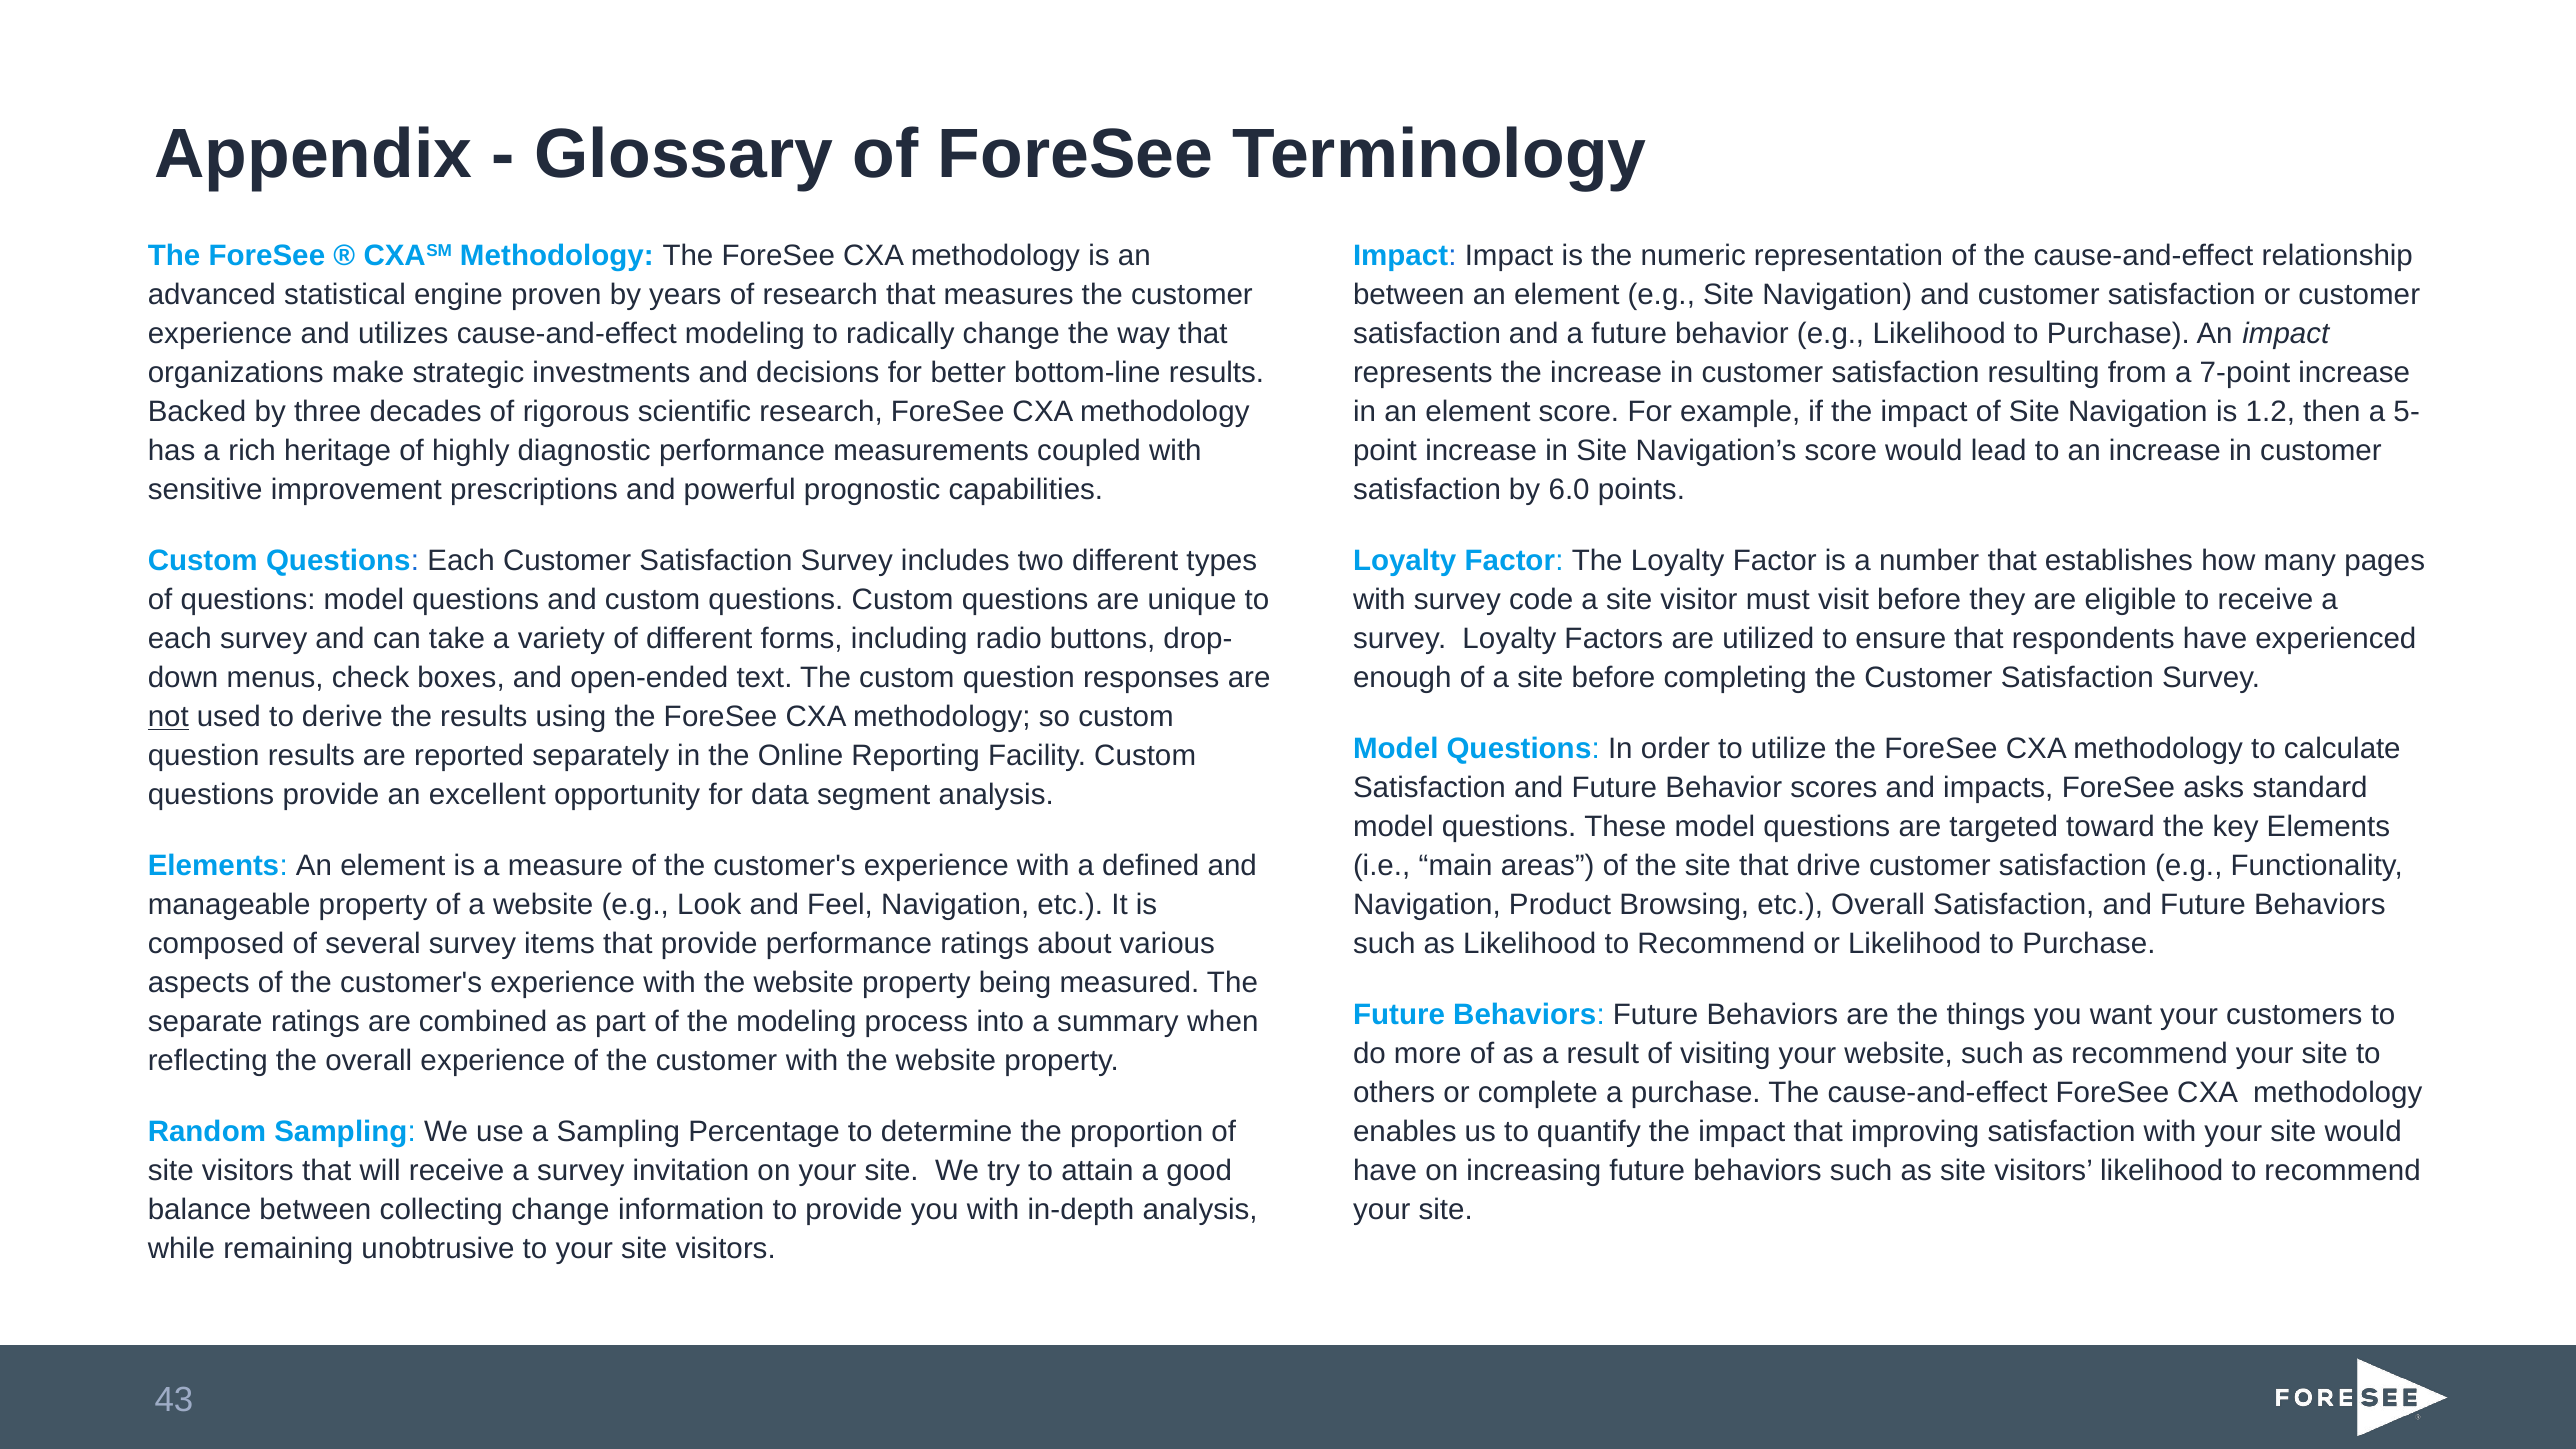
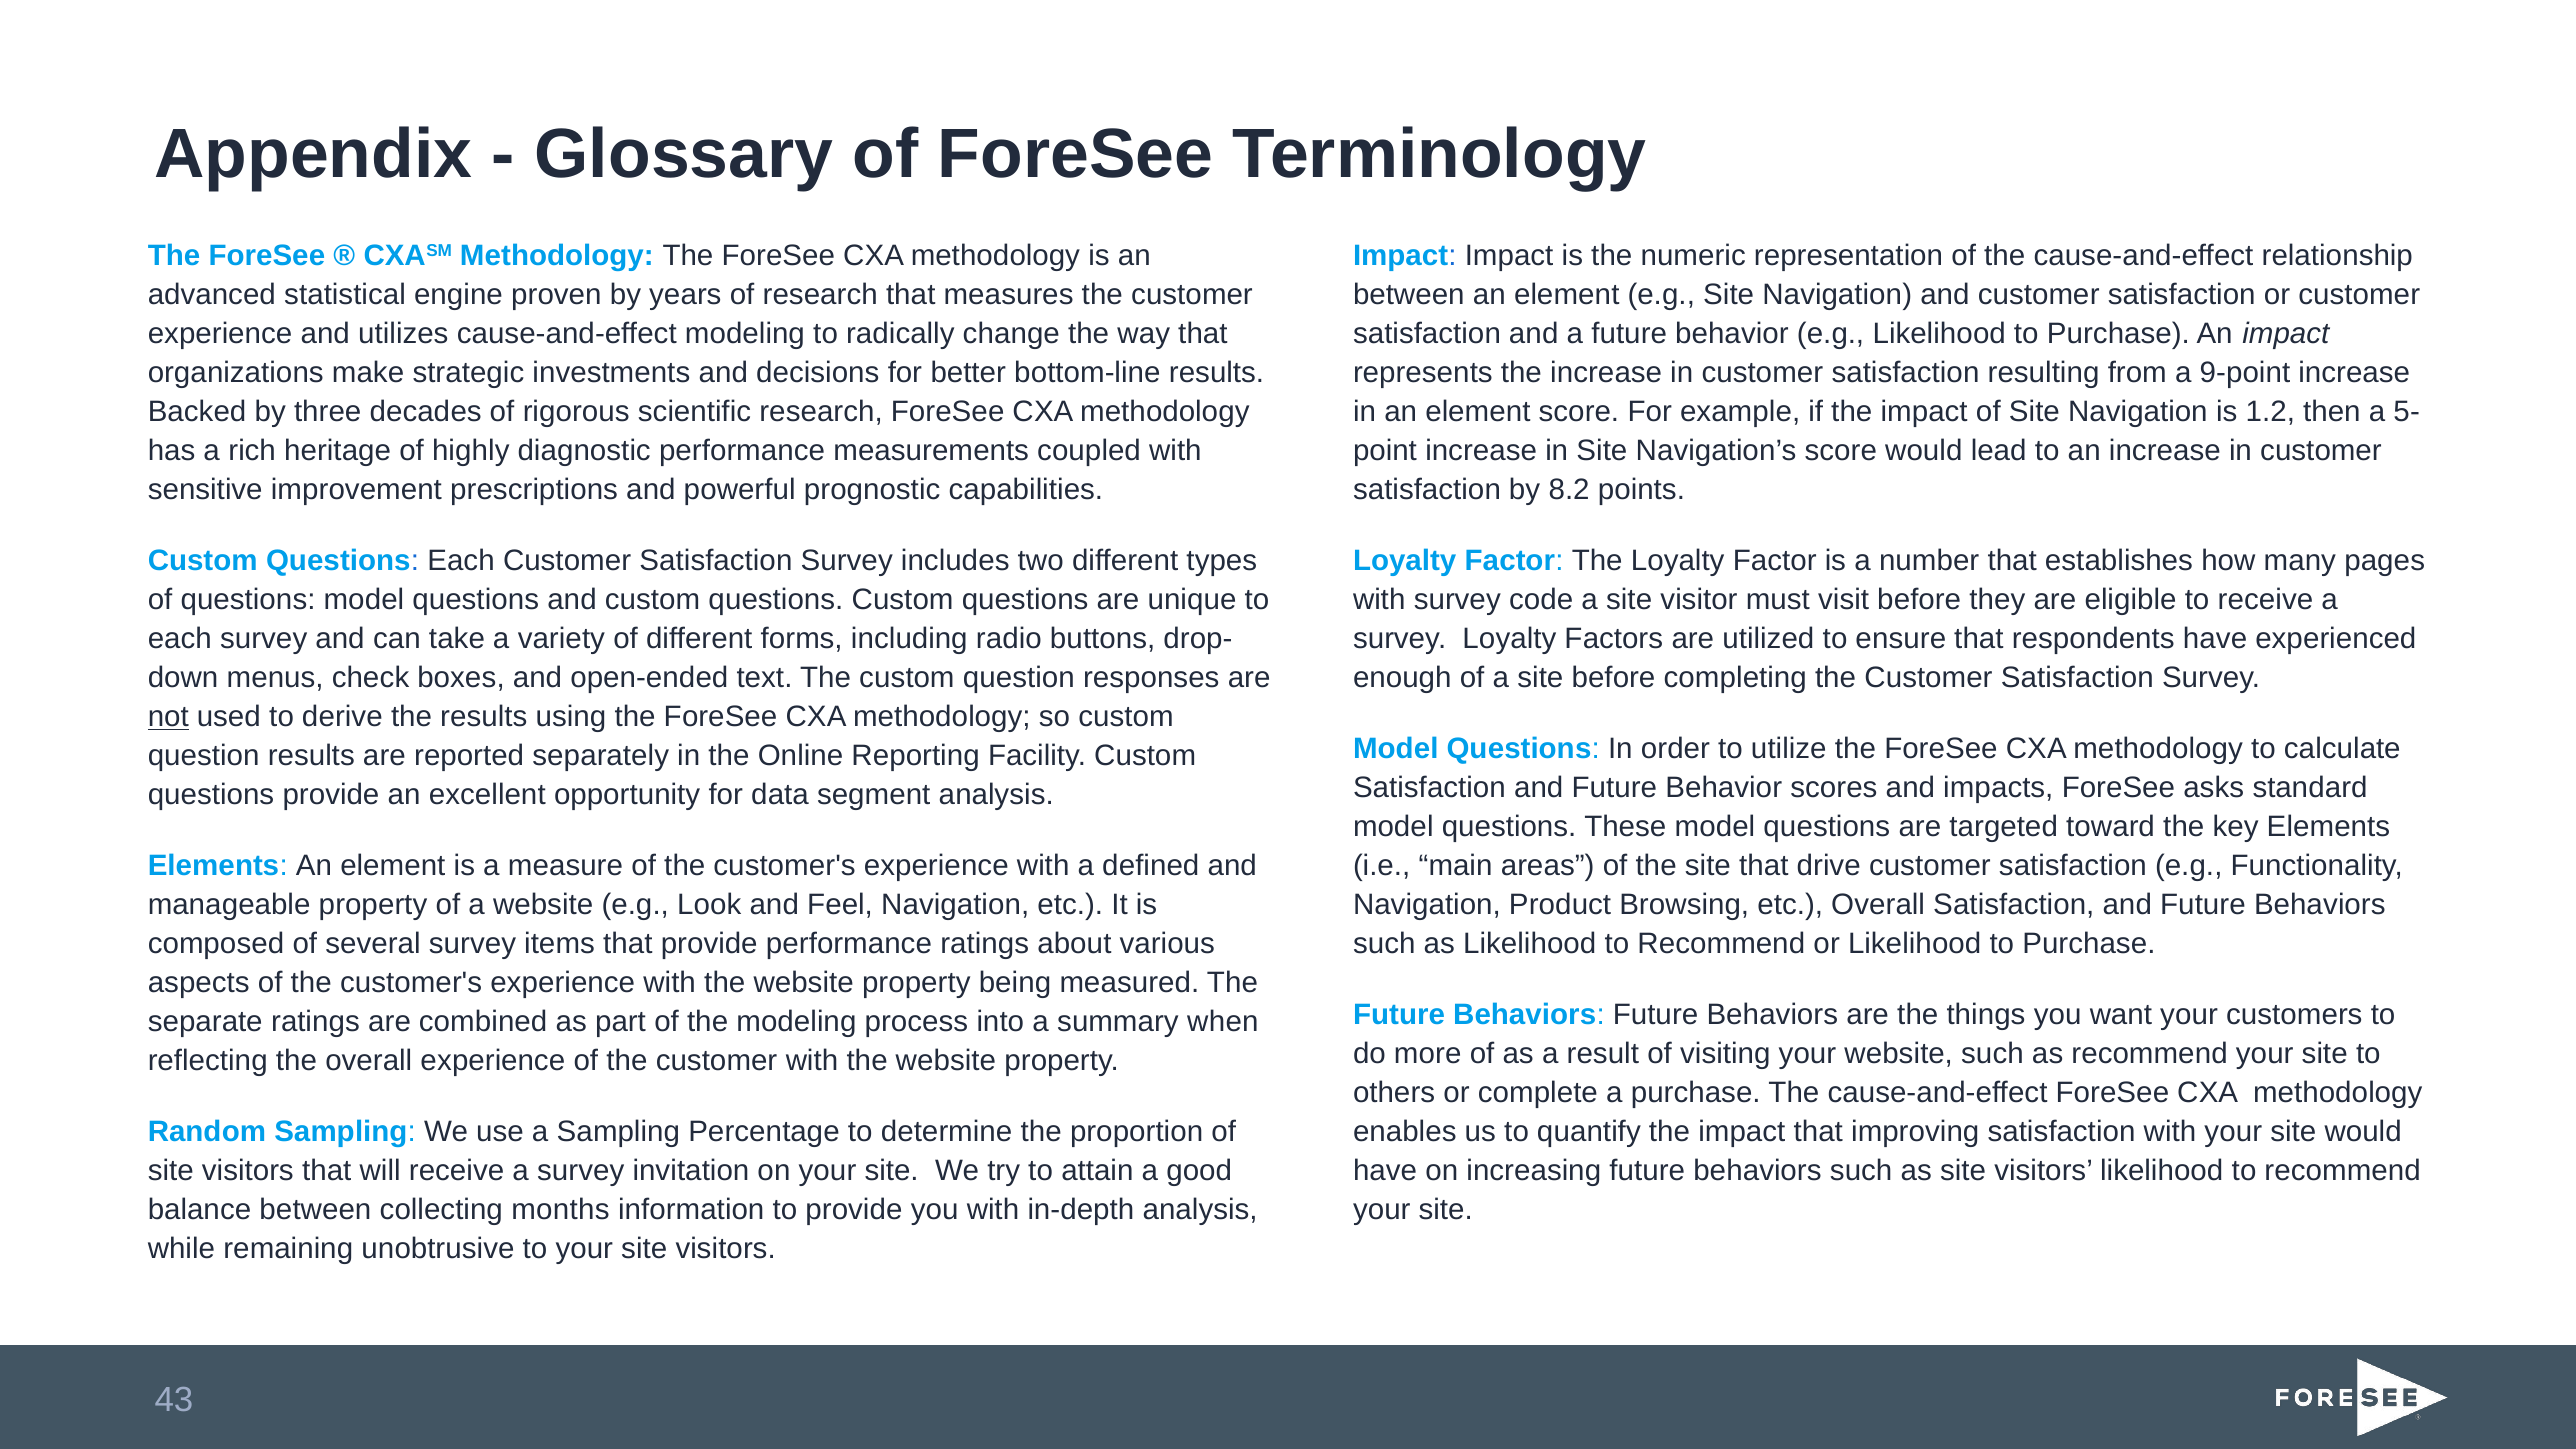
7-point: 7-point -> 9-point (2245, 373)
6.0: 6.0 -> 8.2 (1569, 490)
collecting change: change -> months (560, 1210)
